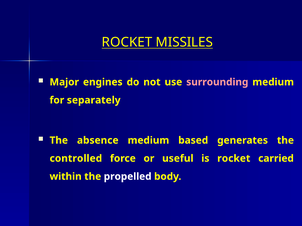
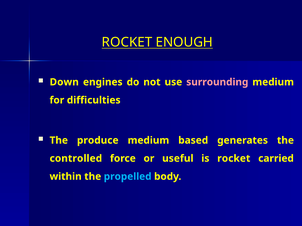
MISSILES: MISSILES -> ENOUGH (184, 42)
Major: Major -> Down (64, 82)
separately: separately -> difficulties (94, 100)
absence: absence -> produce (98, 141)
propelled colour: white -> light blue (128, 177)
